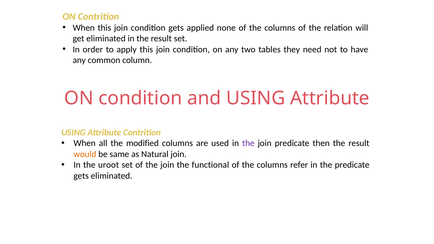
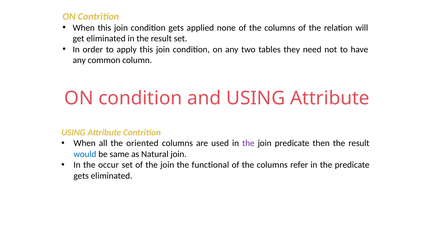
modified: modified -> oriented (142, 143)
would colour: orange -> blue (85, 154)
uroot: uroot -> occur (109, 165)
